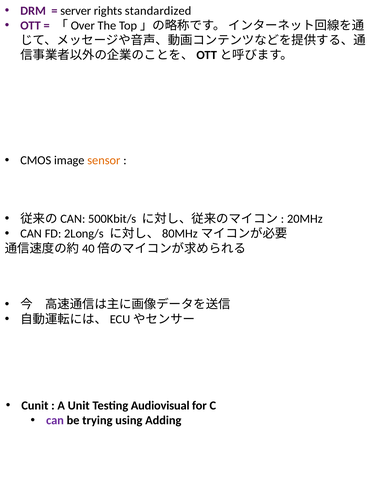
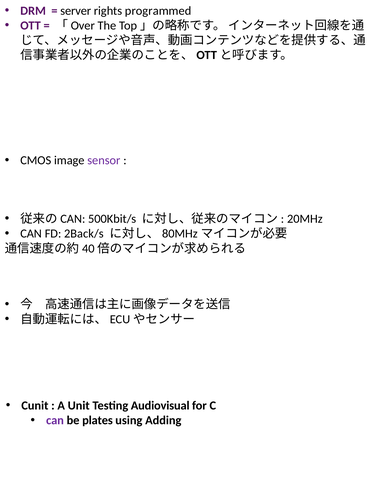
standardized: standardized -> programmed (158, 11)
sensor colour: orange -> purple (104, 161)
2Long/s: 2Long/s -> 2Back/s (84, 234)
trying: trying -> plates (97, 421)
